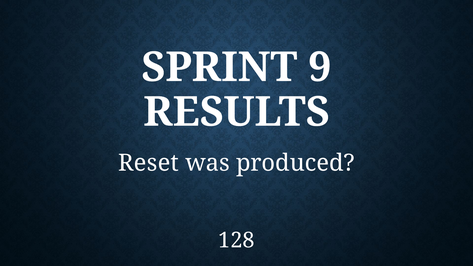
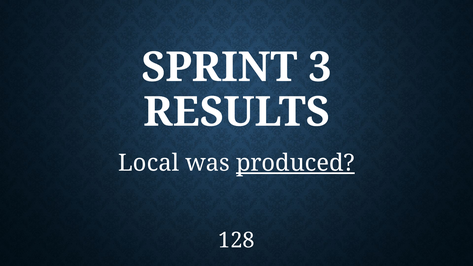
9: 9 -> 3 (320, 67)
Reset: Reset -> Local (149, 163)
produced underline: none -> present (295, 163)
